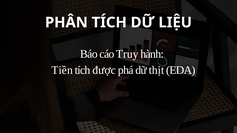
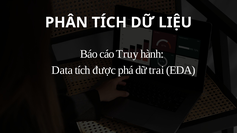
Tiền: Tiền -> Data (62, 70)
thịt: thịt -> trai (156, 70)
